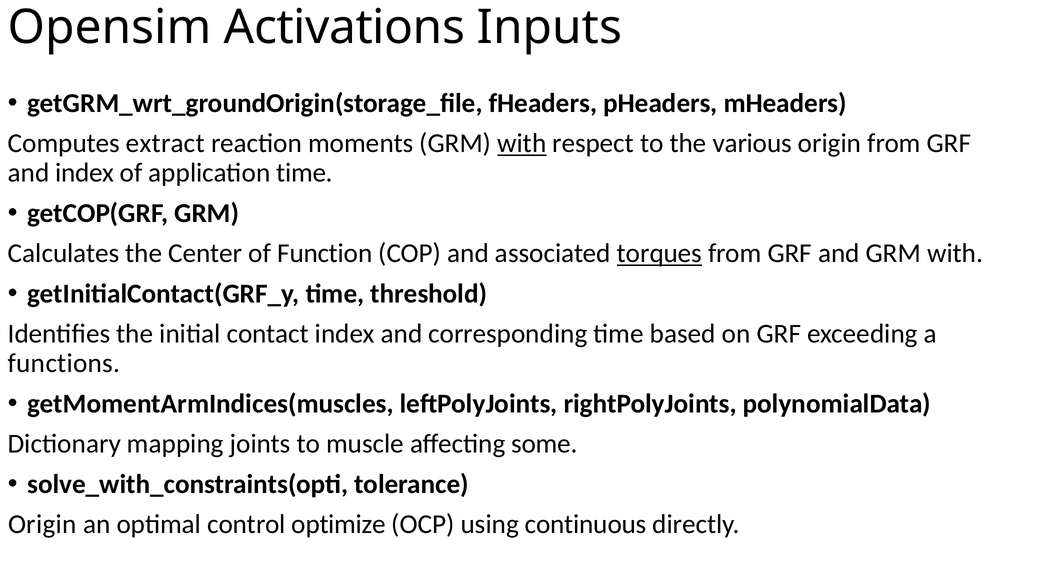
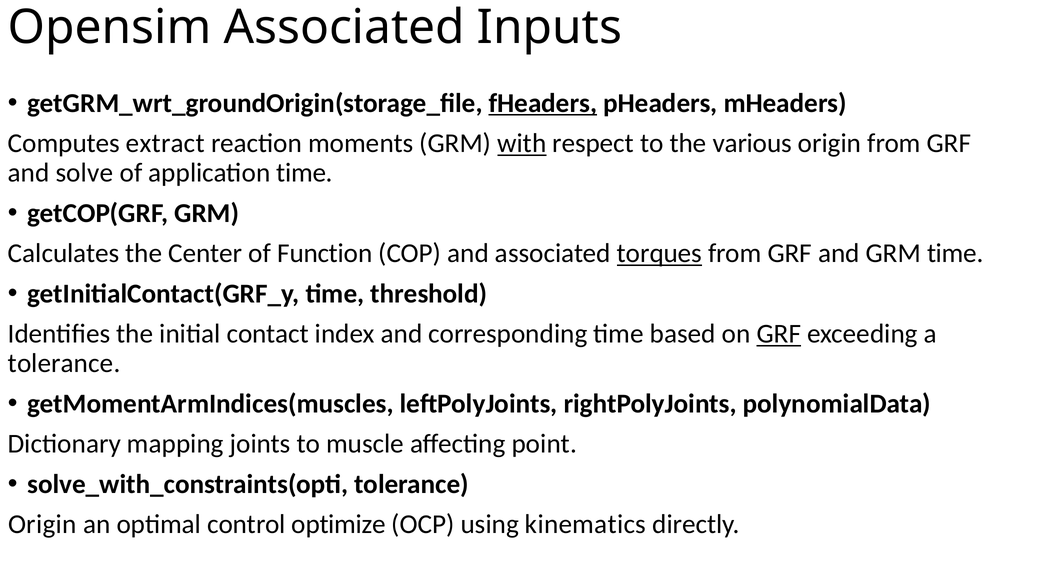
Opensim Activations: Activations -> Associated (344, 28)
fHeaders underline: none -> present (543, 103)
and index: index -> solve (84, 173)
and GRM with: with -> time (955, 254)
GRF underline: none -> present (779, 334)
functions: functions -> tolerance (64, 364)
some: some -> point (544, 444)
continuous: continuous -> kinematics (585, 525)
